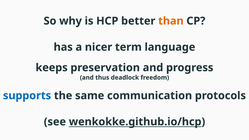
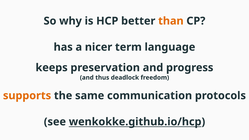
supports colour: blue -> orange (27, 96)
